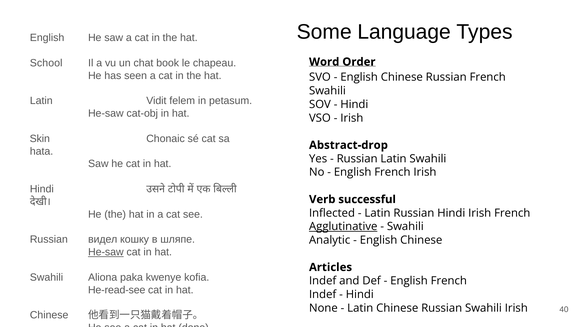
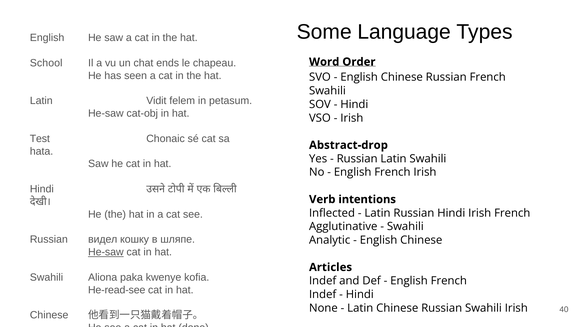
book: book -> ends (168, 63)
Skin: Skin -> Test (40, 139)
successful: successful -> intentions (367, 200)
Agglutinative underline: present -> none (343, 227)
